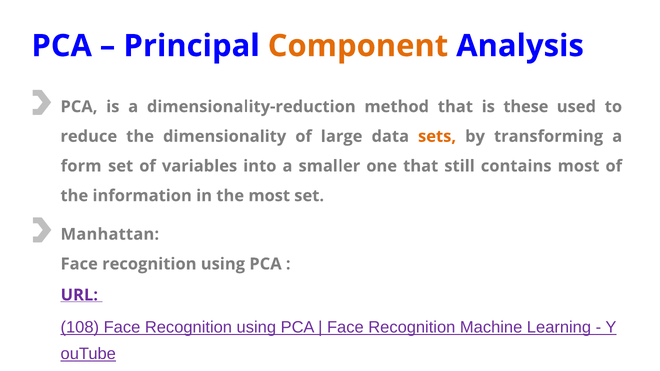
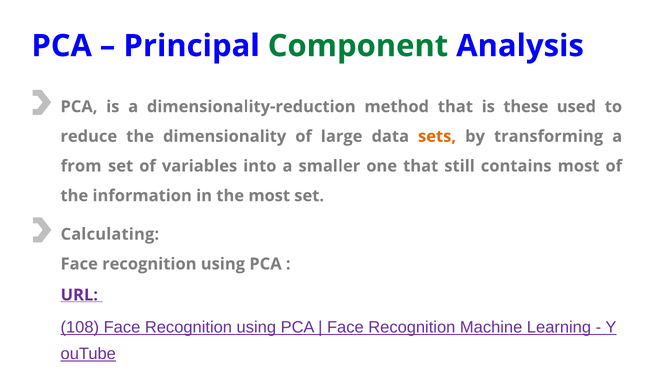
Component colour: orange -> green (358, 46)
form: form -> from (81, 166)
Manhattan: Manhattan -> Calculating (110, 234)
